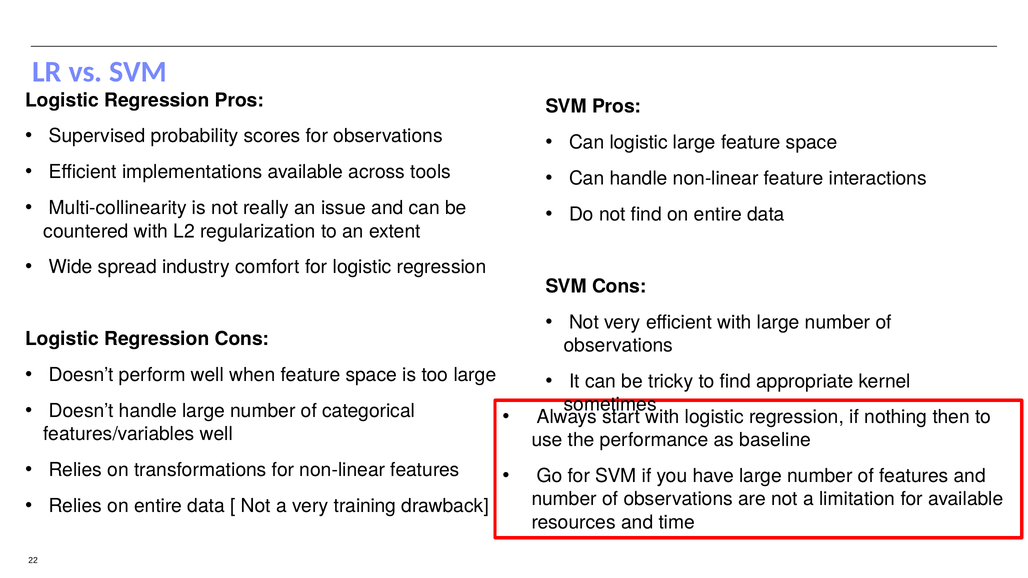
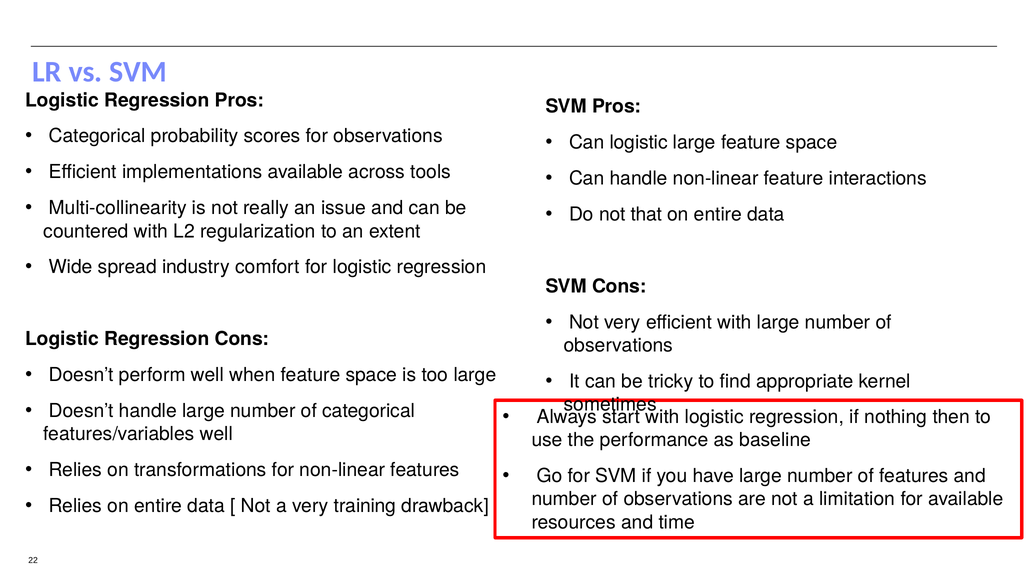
Supervised: Supervised -> Categorical (97, 136)
not find: find -> that (646, 215)
